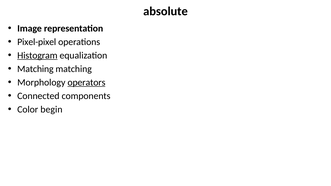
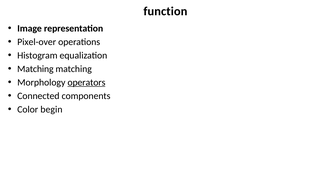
absolute: absolute -> function (165, 11)
Pixel-pixel: Pixel-pixel -> Pixel-over (37, 42)
Histogram underline: present -> none (37, 55)
